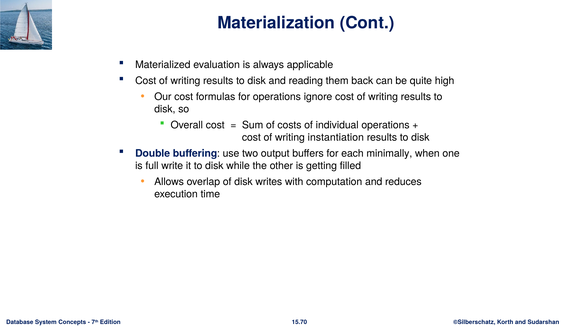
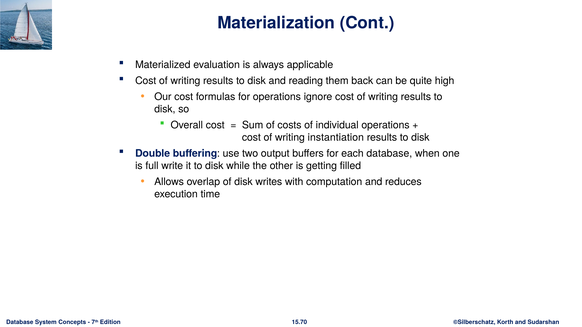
each minimally: minimally -> database (389, 154)
